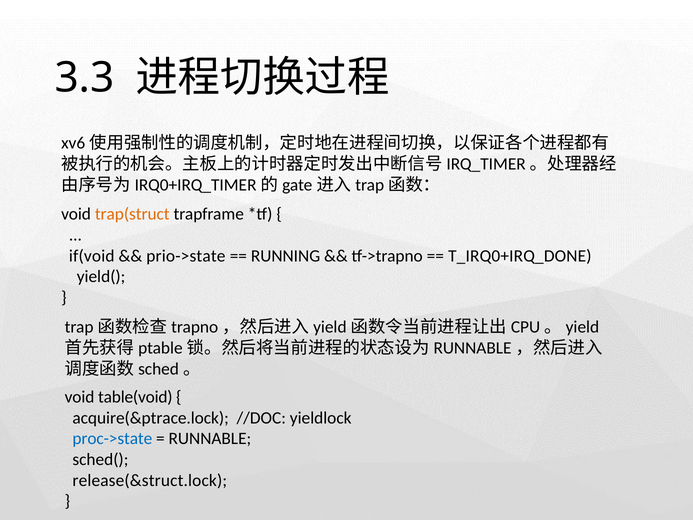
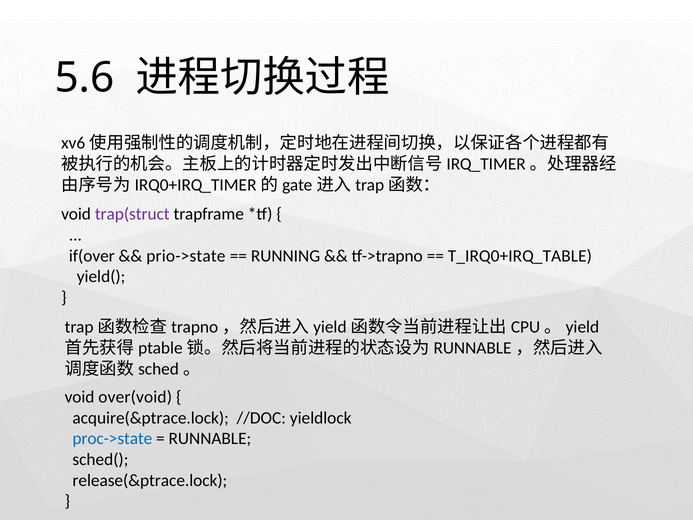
3.3: 3.3 -> 5.6 (84, 78)
trap(struct colour: orange -> purple (132, 214)
if(void: if(void -> if(over (92, 256)
T_IRQ0+IRQ_DONE: T_IRQ0+IRQ_DONE -> T_IRQ0+IRQ_TABLE (520, 256)
table(void: table(void -> over(void (135, 397)
release(&struct.lock: release(&struct.lock -> release(&ptrace.lock (150, 480)
